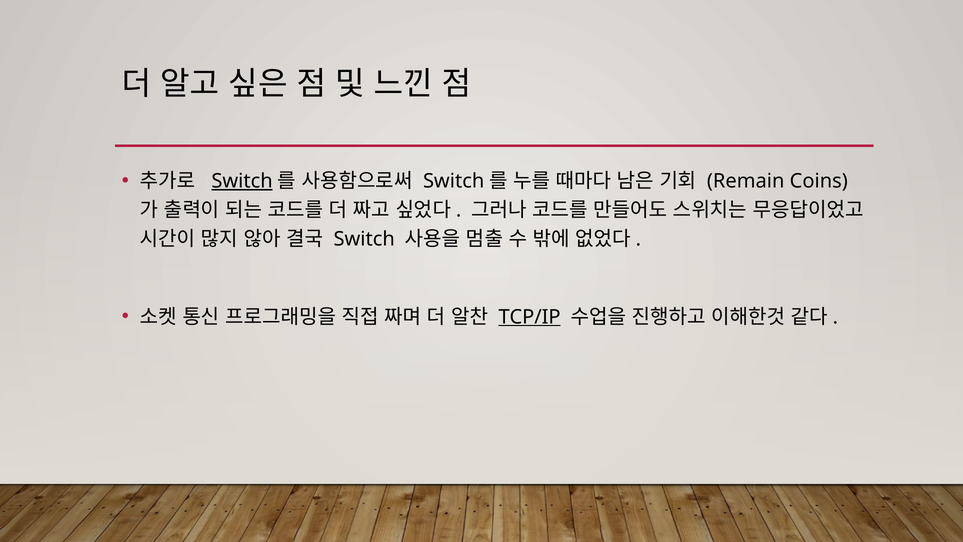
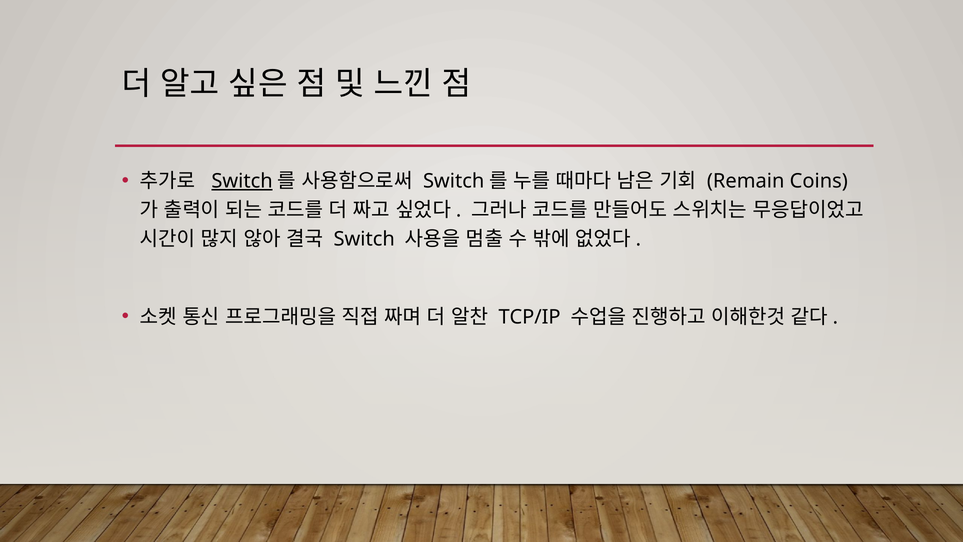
TCP/IP underline: present -> none (530, 317)
